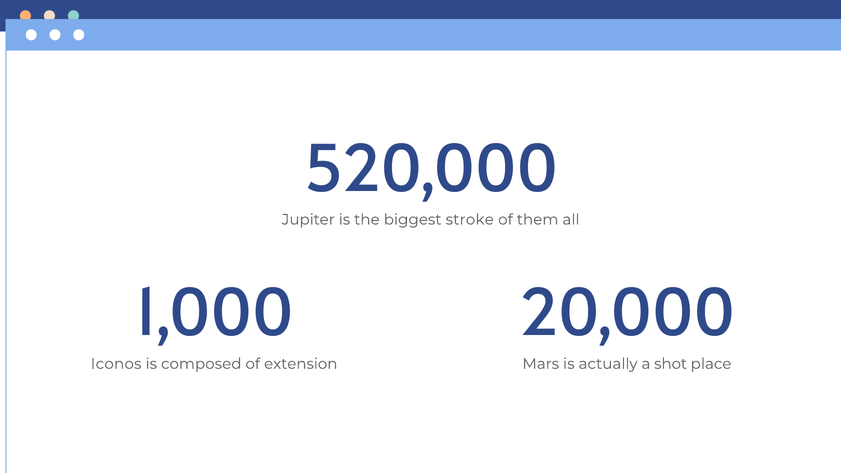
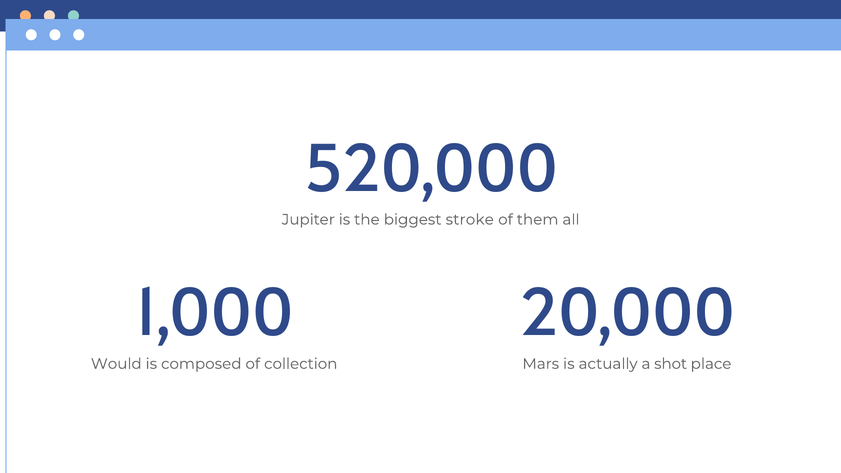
Iconos: Iconos -> Would (116, 364)
extension: extension -> collection (301, 364)
